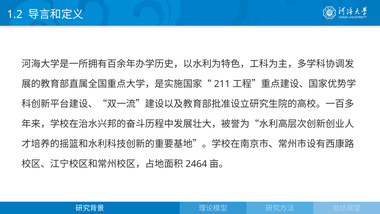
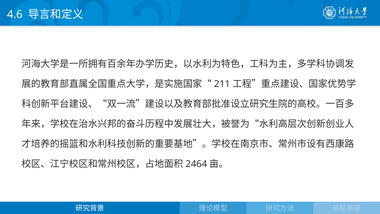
1.2: 1.2 -> 4.6 (15, 14)
